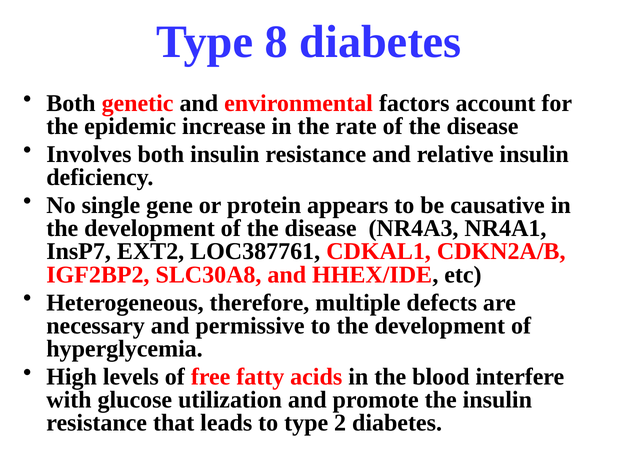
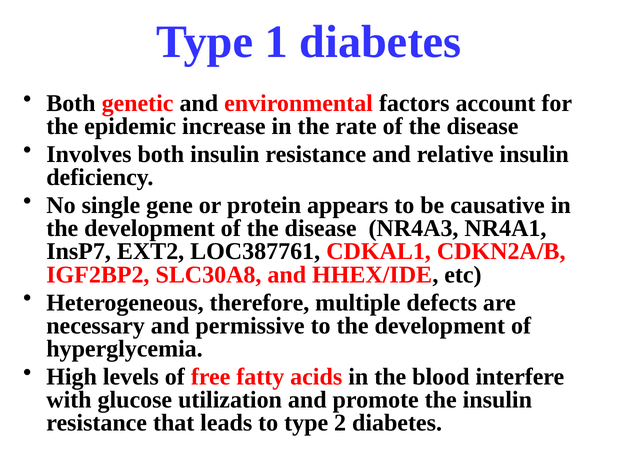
8: 8 -> 1 (276, 42)
